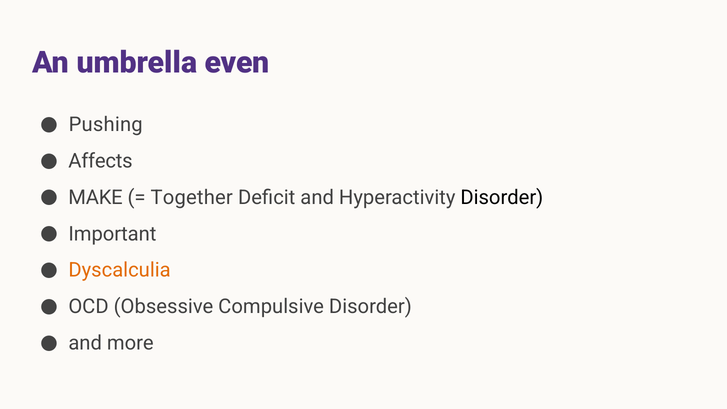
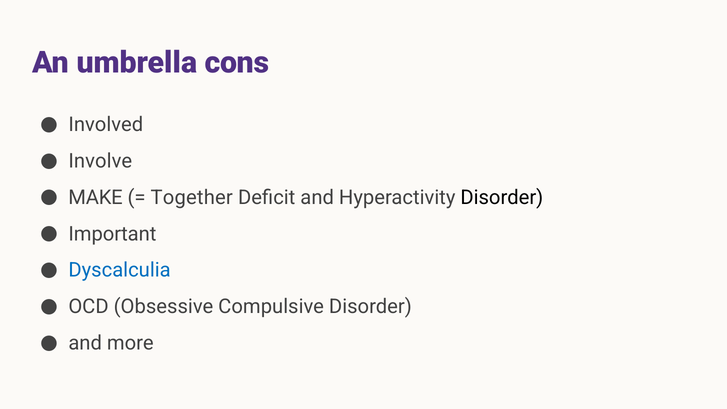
even: even -> cons (237, 63)
Pushing: Pushing -> Involved (106, 125)
Affects: Affects -> Involve (100, 161)
Dyscalculia colour: orange -> blue (120, 270)
